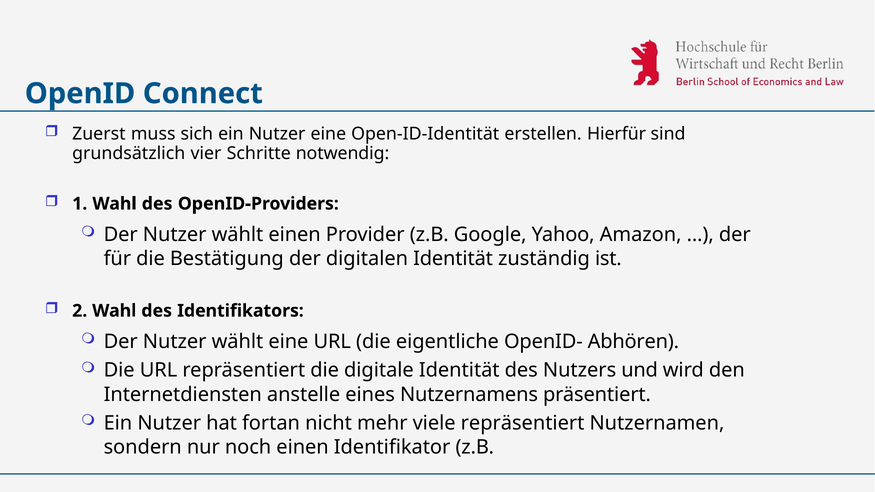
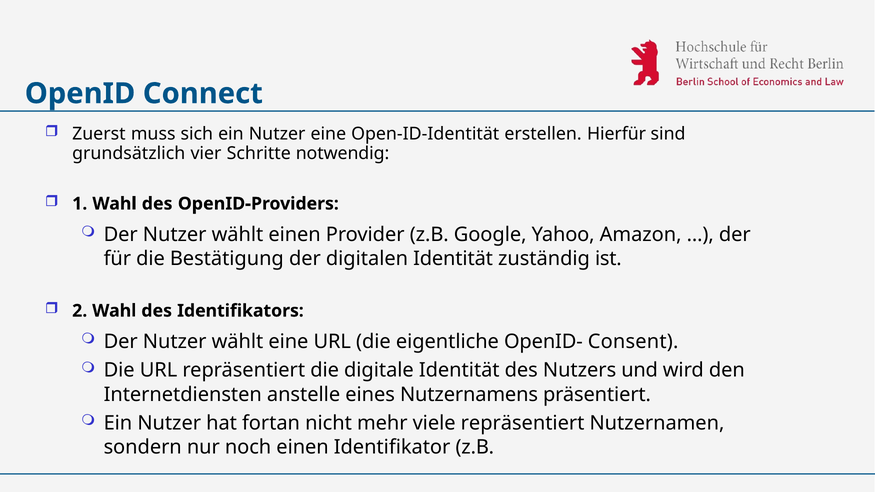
Abhören: Abhören -> Consent (633, 341)
